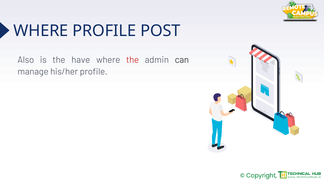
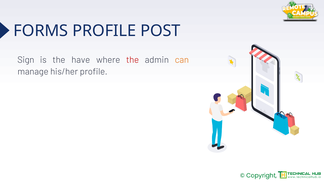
WHERE: WHERE -> FORMS (41, 31)
Also: Also -> Sign (26, 60)
can colour: black -> orange (182, 60)
